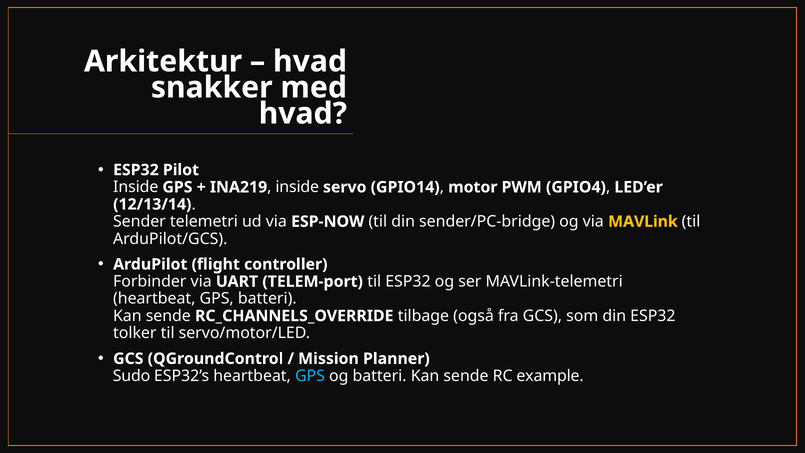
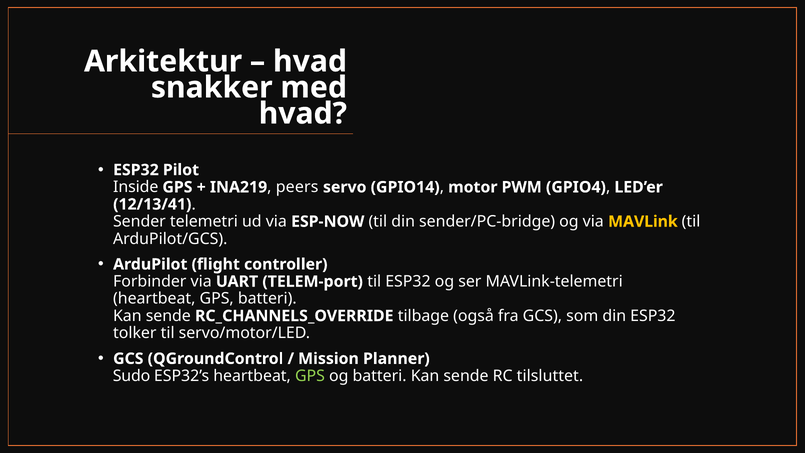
inside: inside -> peers (297, 187)
12/13/14: 12/13/14 -> 12/13/41 (152, 204)
GPS colour: light blue -> light green (310, 376)
example: example -> tilsluttet (550, 376)
